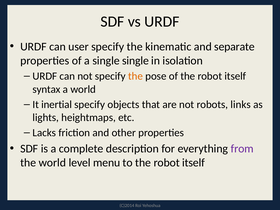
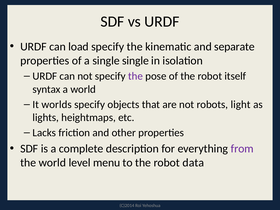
user: user -> load (79, 47)
the colour: orange -> purple (136, 76)
inertial: inertial -> worlds (57, 104)
links: links -> light (241, 104)
to the robot itself: itself -> data (193, 163)
